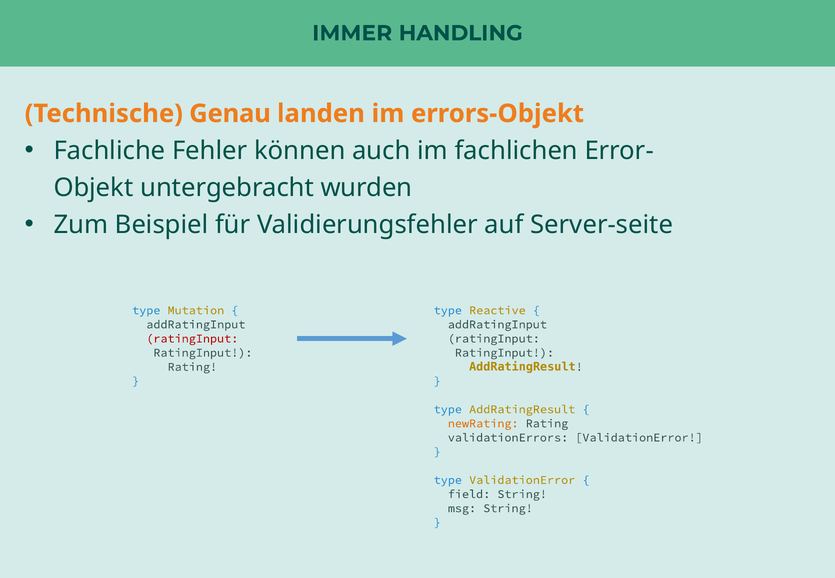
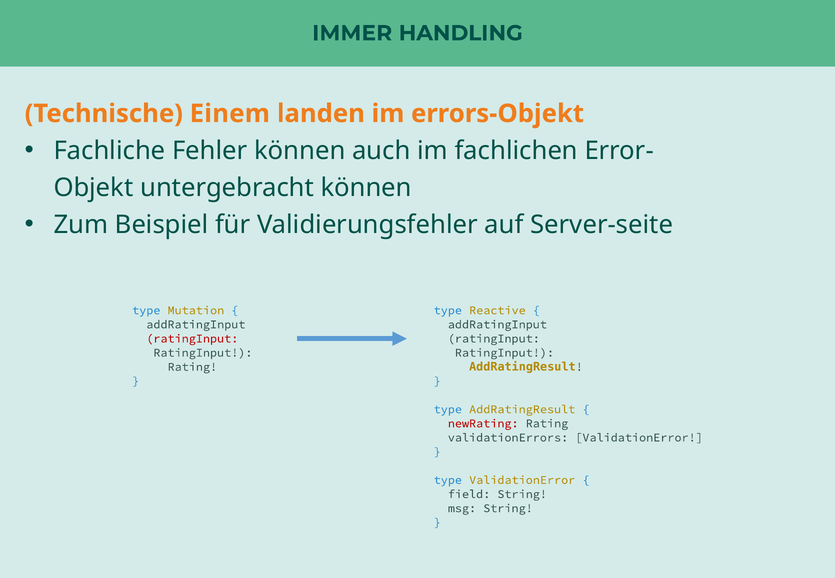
Genau: Genau -> Einem (230, 114)
untergebracht wurden: wurden -> können (366, 188)
newRating colour: orange -> red (483, 423)
